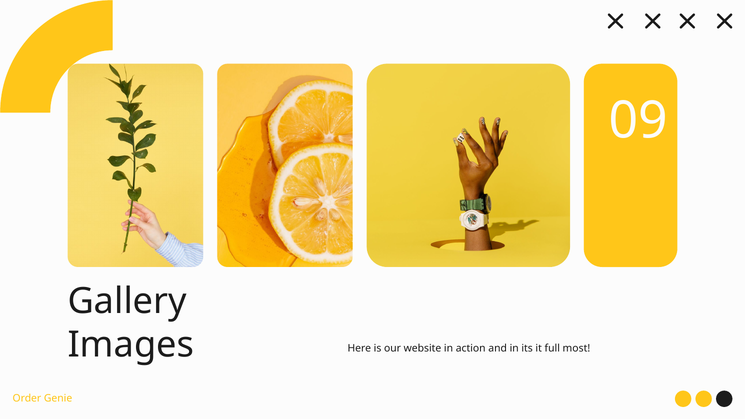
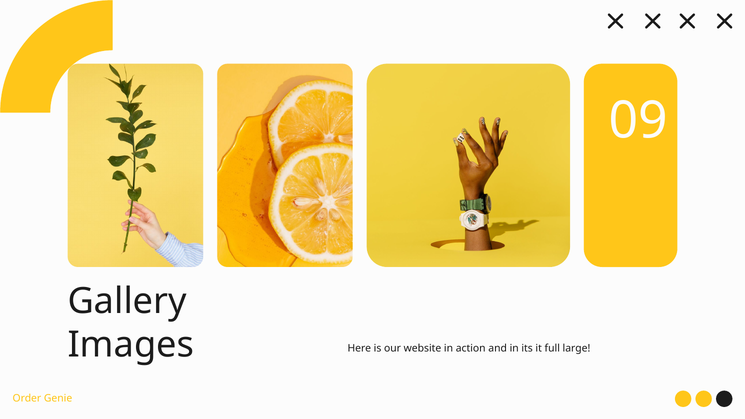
most: most -> large (576, 349)
